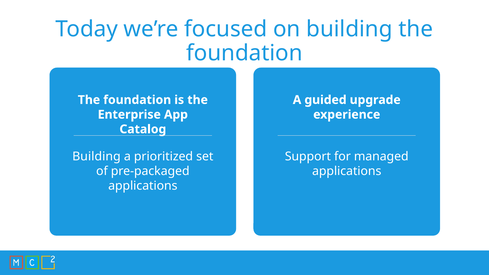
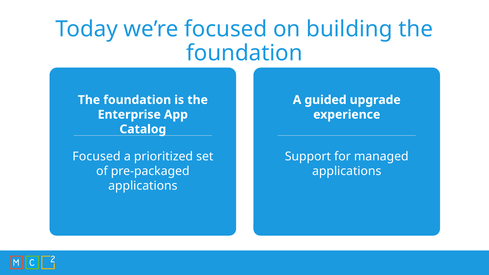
Building: Building -> Focused (96, 157)
